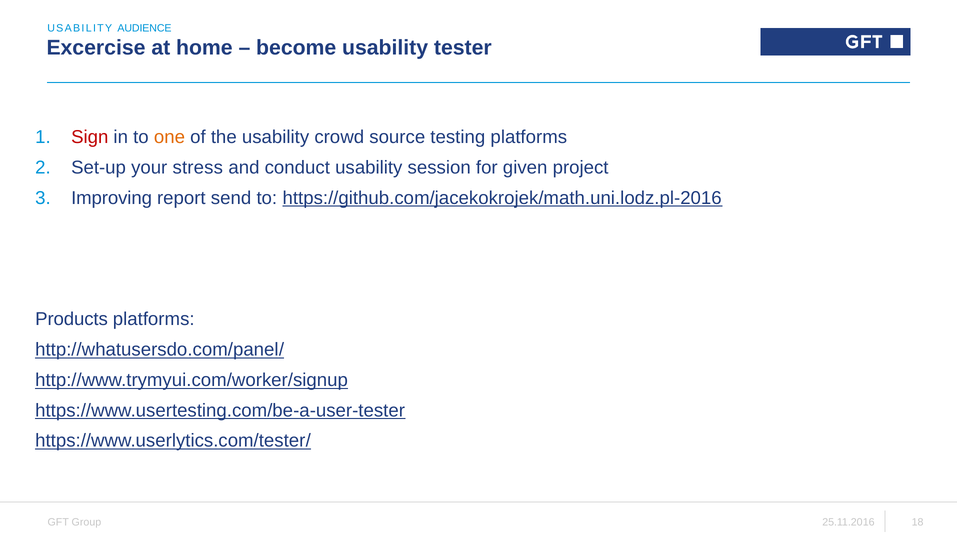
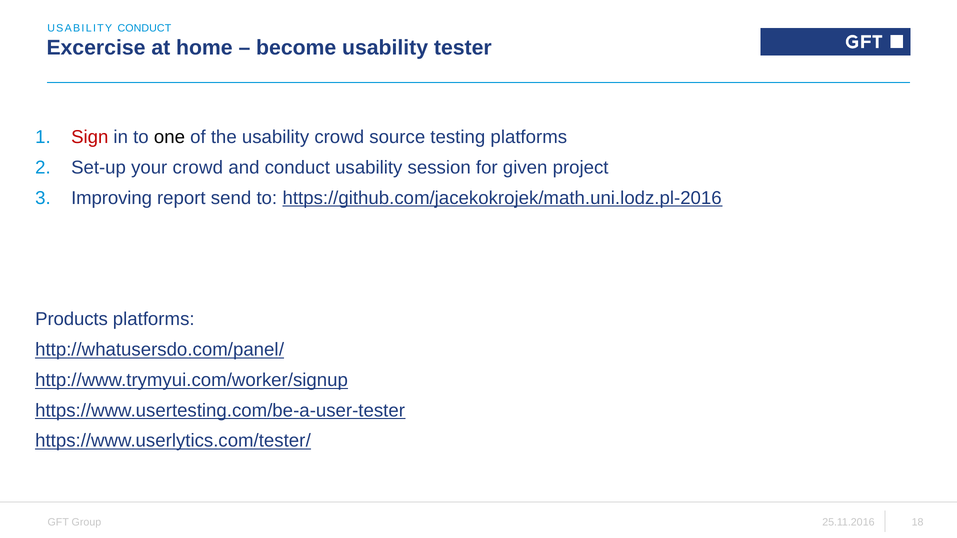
USABILITY AUDIENCE: AUDIENCE -> CONDUCT (144, 28)
one colour: orange -> black (169, 137)
your stress: stress -> crowd (198, 168)
